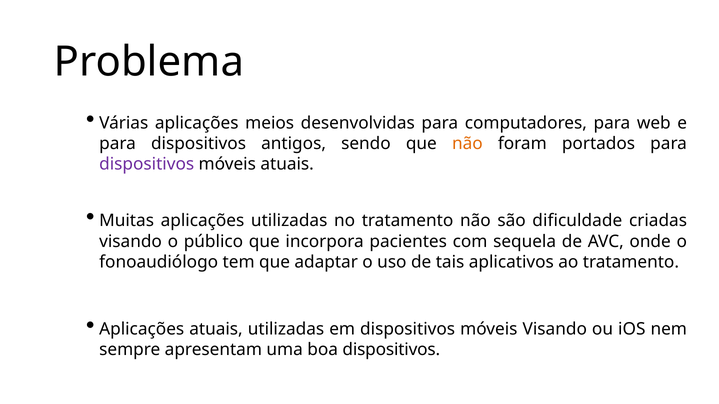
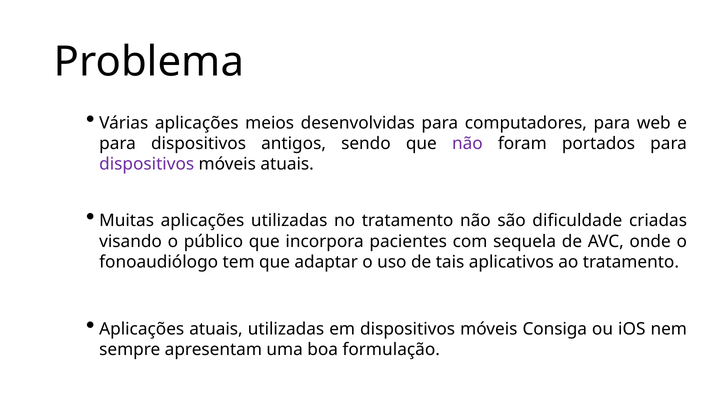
não colour: orange -> purple (467, 144)
móveis Visando: Visando -> Consiga (555, 329)
boa dispositivos: dispositivos -> formulação (391, 350)
